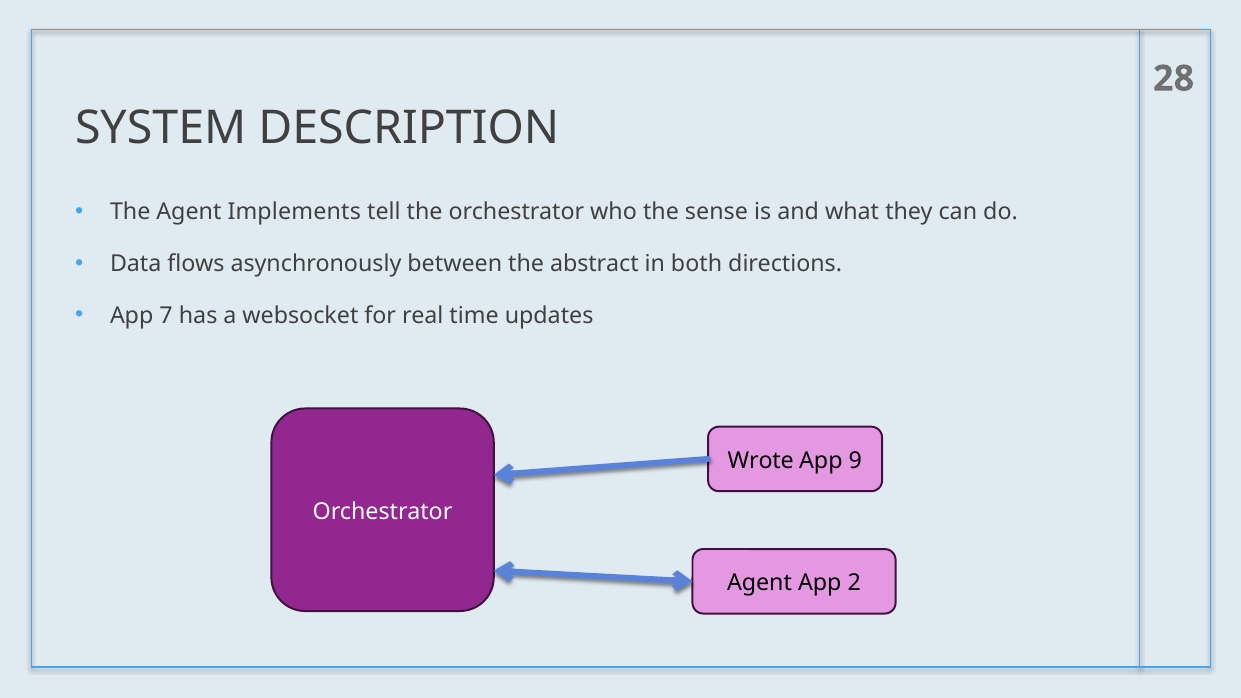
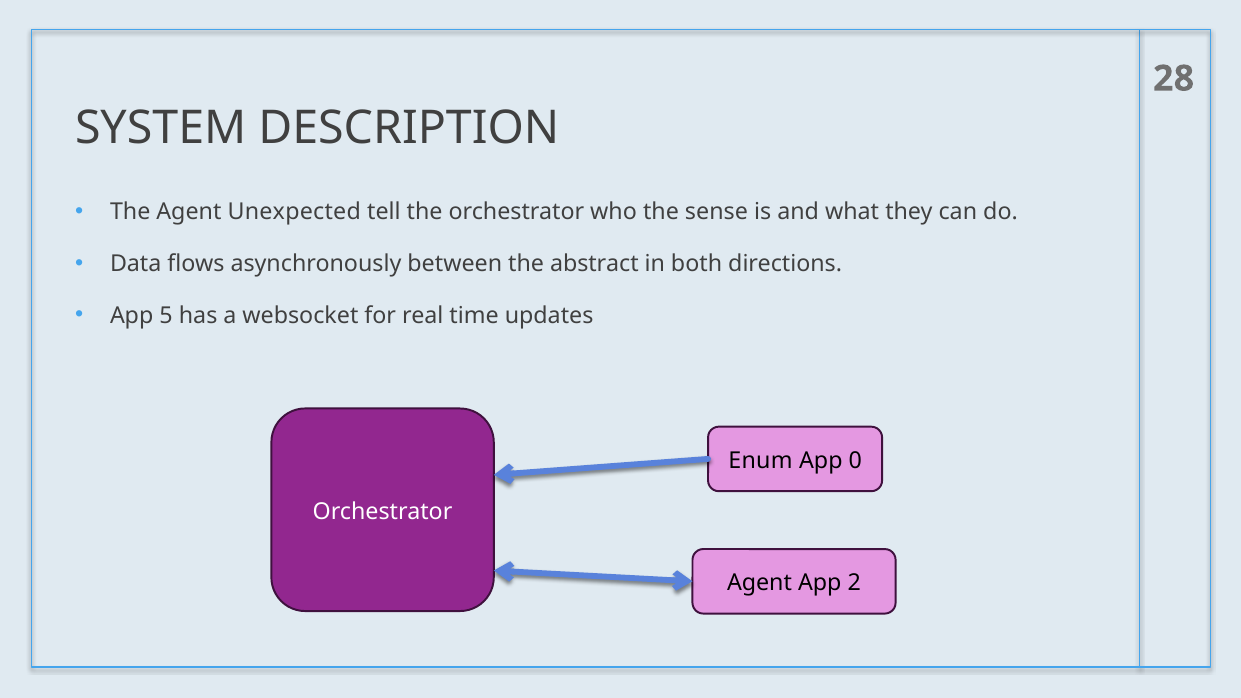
Implements: Implements -> Unexpected (294, 212)
7: 7 -> 5 (166, 315)
Wrote: Wrote -> Enum (760, 461)
9: 9 -> 0 (855, 461)
